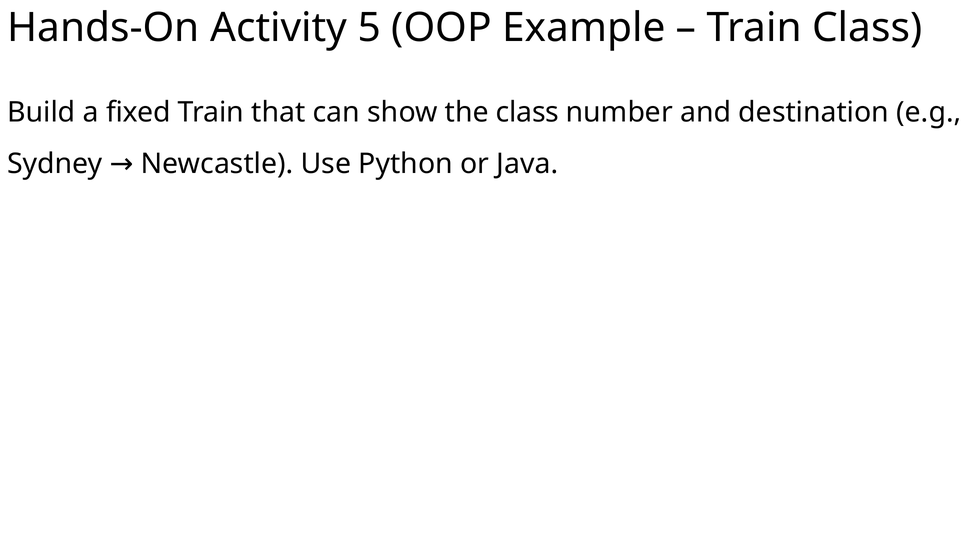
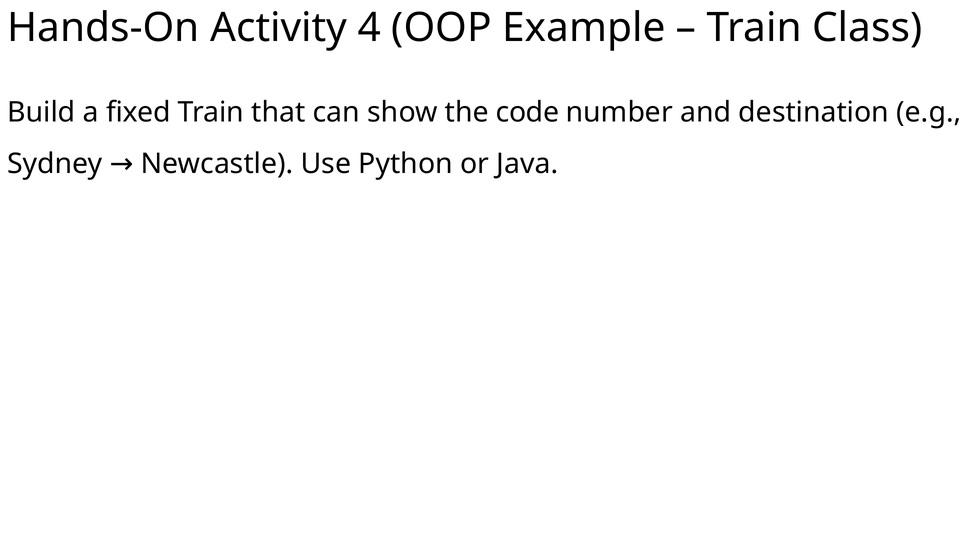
5: 5 -> 4 (369, 28)
the class: class -> code (527, 112)
